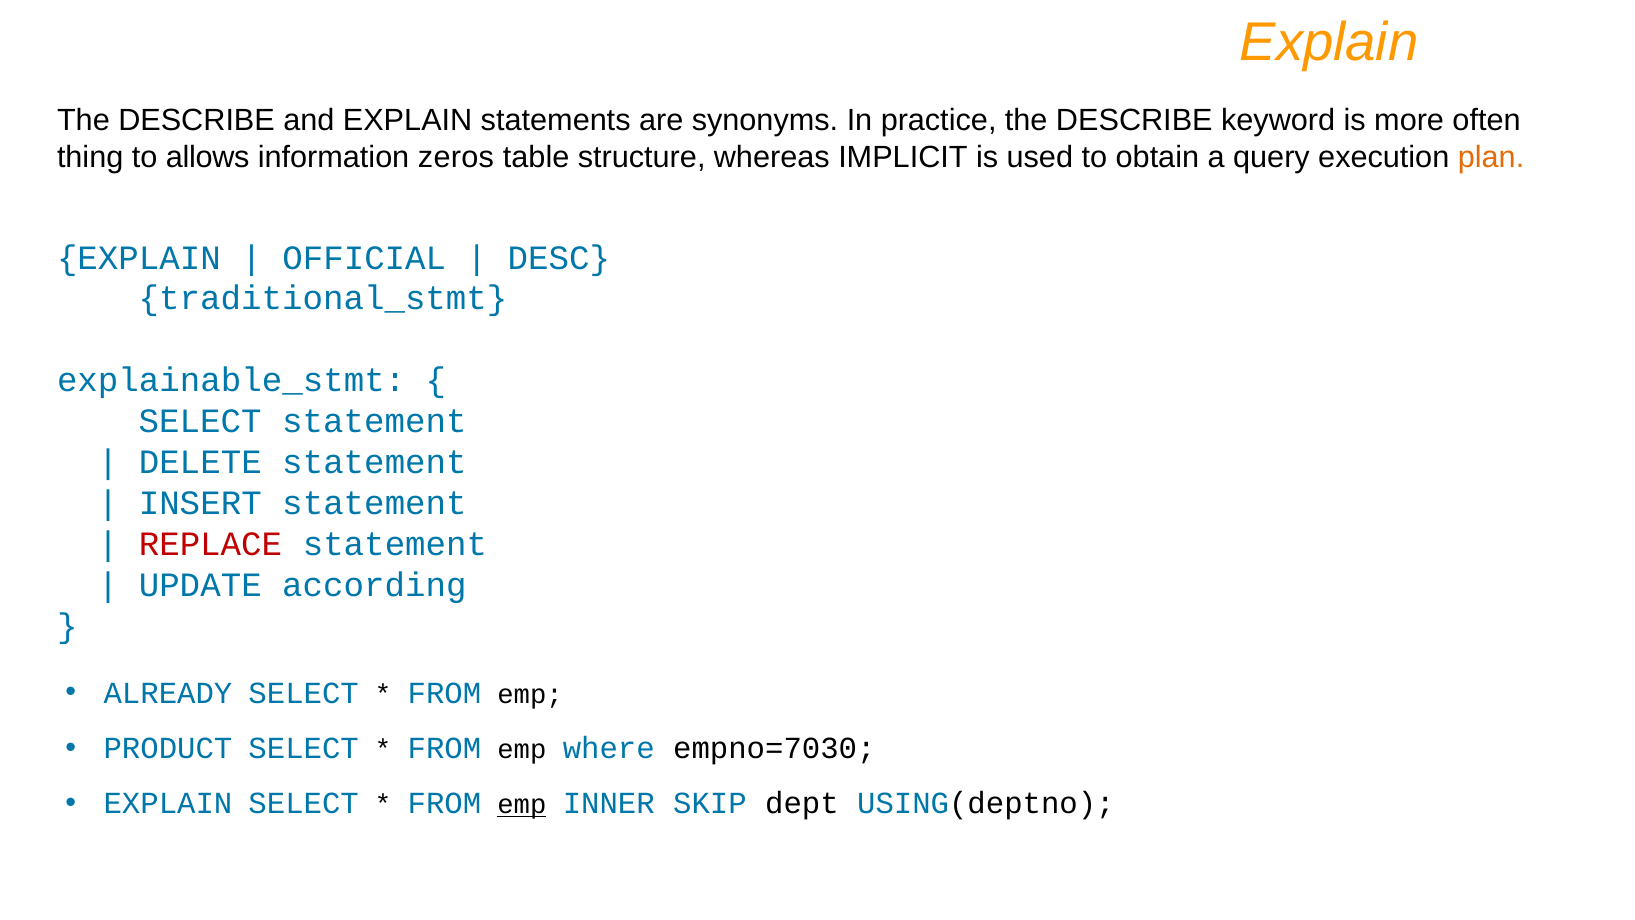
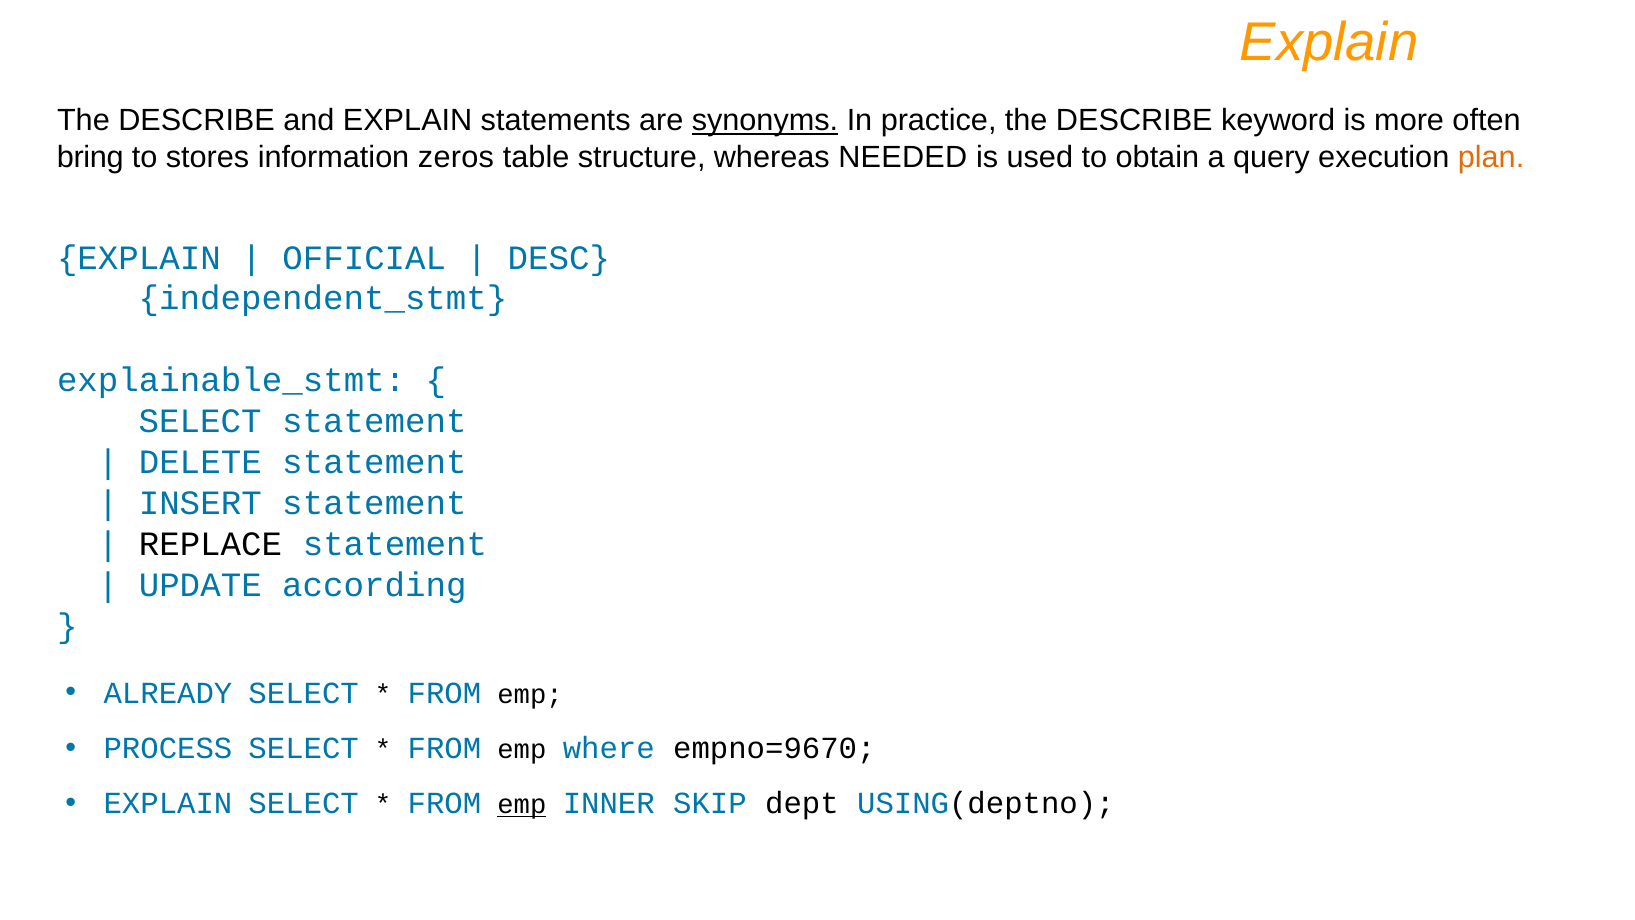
synonyms underline: none -> present (765, 121)
thing: thing -> bring (90, 158)
allows: allows -> stores (208, 158)
IMPLICIT: IMPLICIT -> NEEDED (903, 158)
traditional_stmt: traditional_stmt -> independent_stmt (323, 299)
REPLACE colour: red -> black (210, 544)
PRODUCT: PRODUCT -> PROCESS (168, 748)
empno=7030: empno=7030 -> empno=9670 (774, 748)
